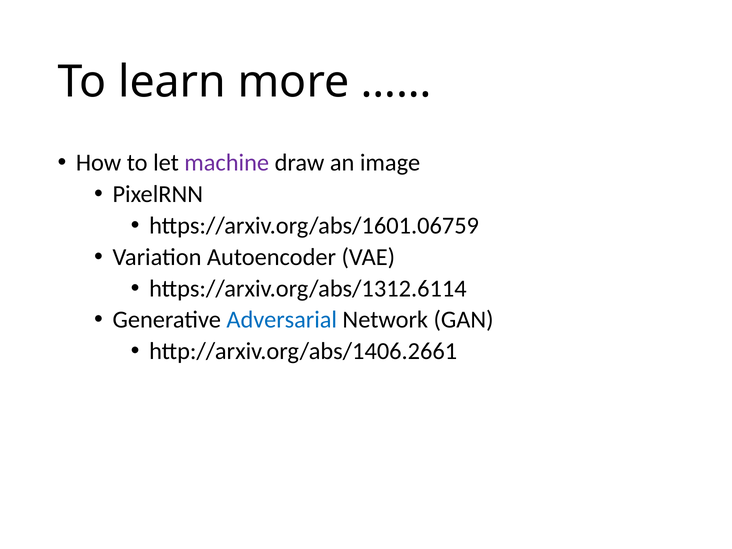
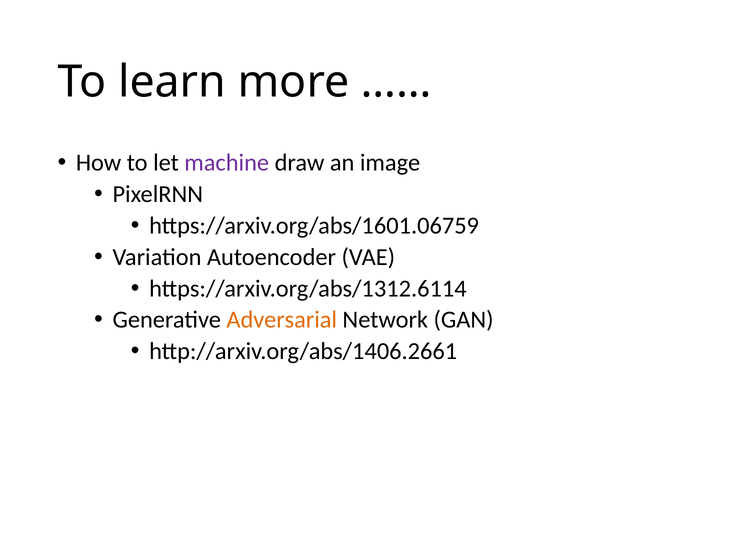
Adversarial colour: blue -> orange (282, 320)
